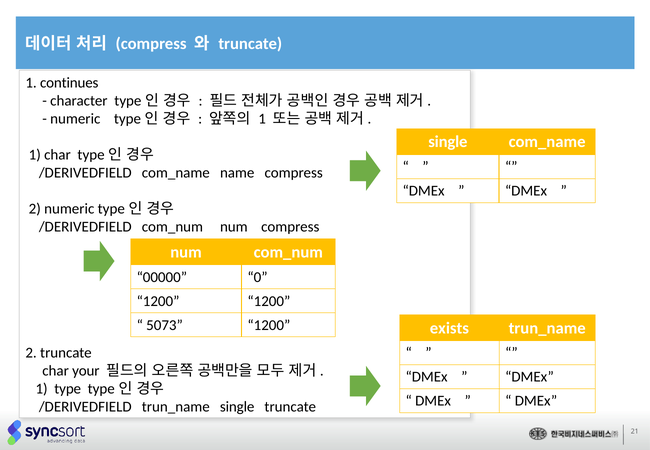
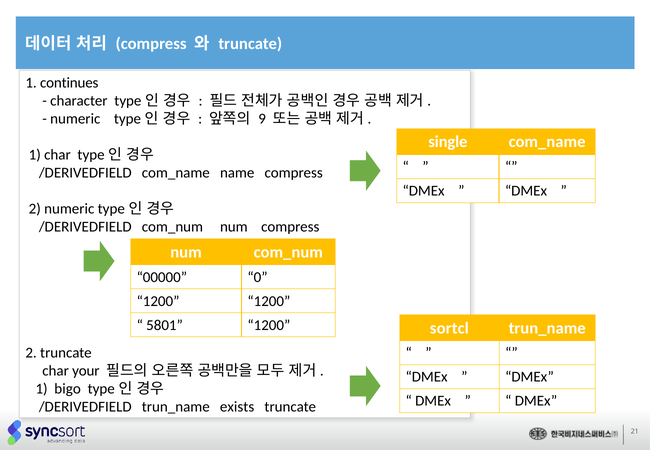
1: 1 -> 9 (262, 119)
5073: 5073 -> 5801 (165, 325)
exists: exists -> sortcl (449, 328)
1 type: type -> bigo (68, 389)
trun_name single: single -> exists (237, 407)
